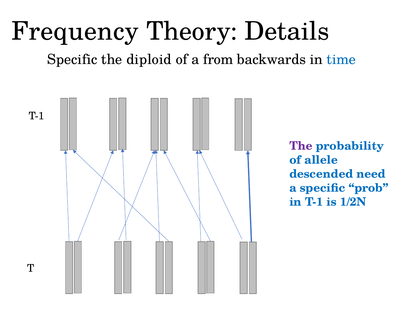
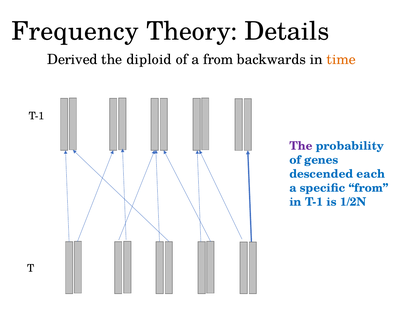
Specific: Specific -> Derived (72, 60)
time colour: blue -> orange (341, 60)
allele: allele -> genes (321, 160)
need: need -> each (371, 174)
specific prob: prob -> from (369, 188)
